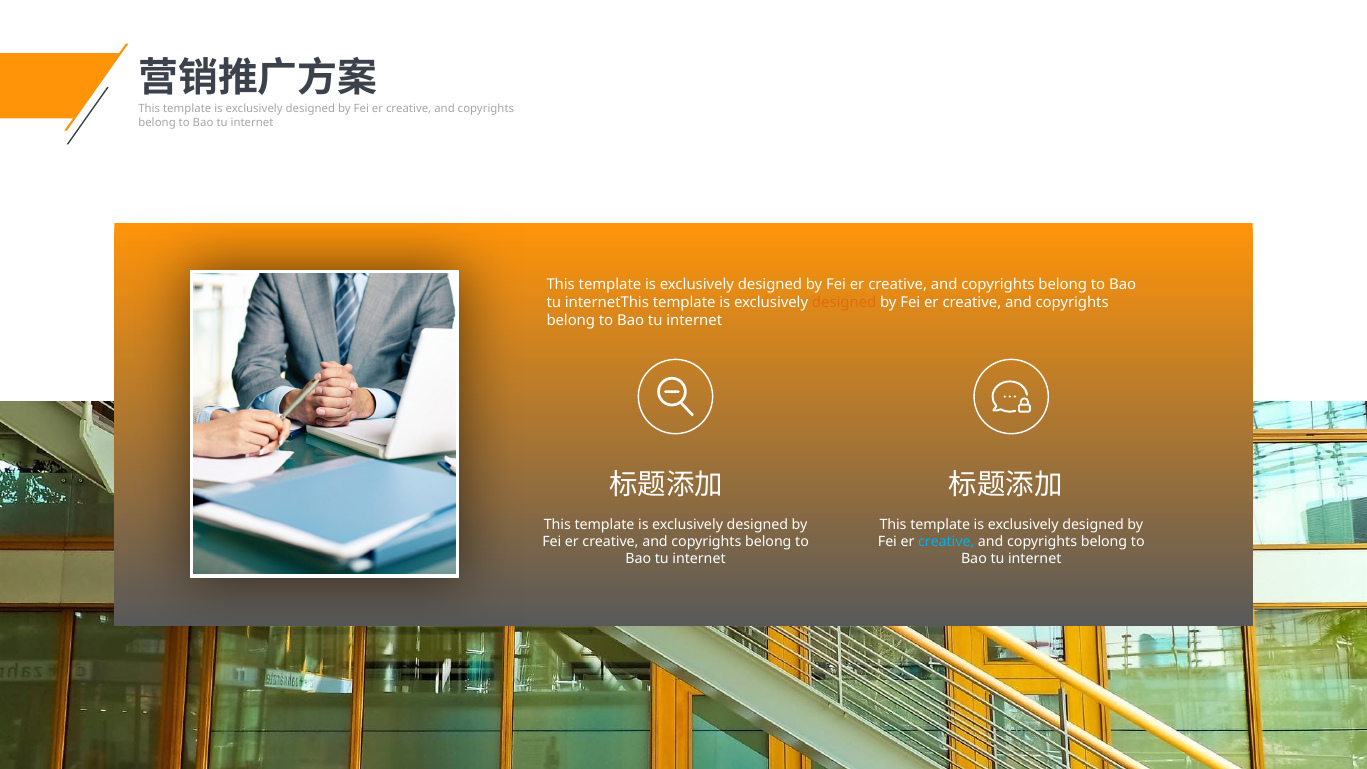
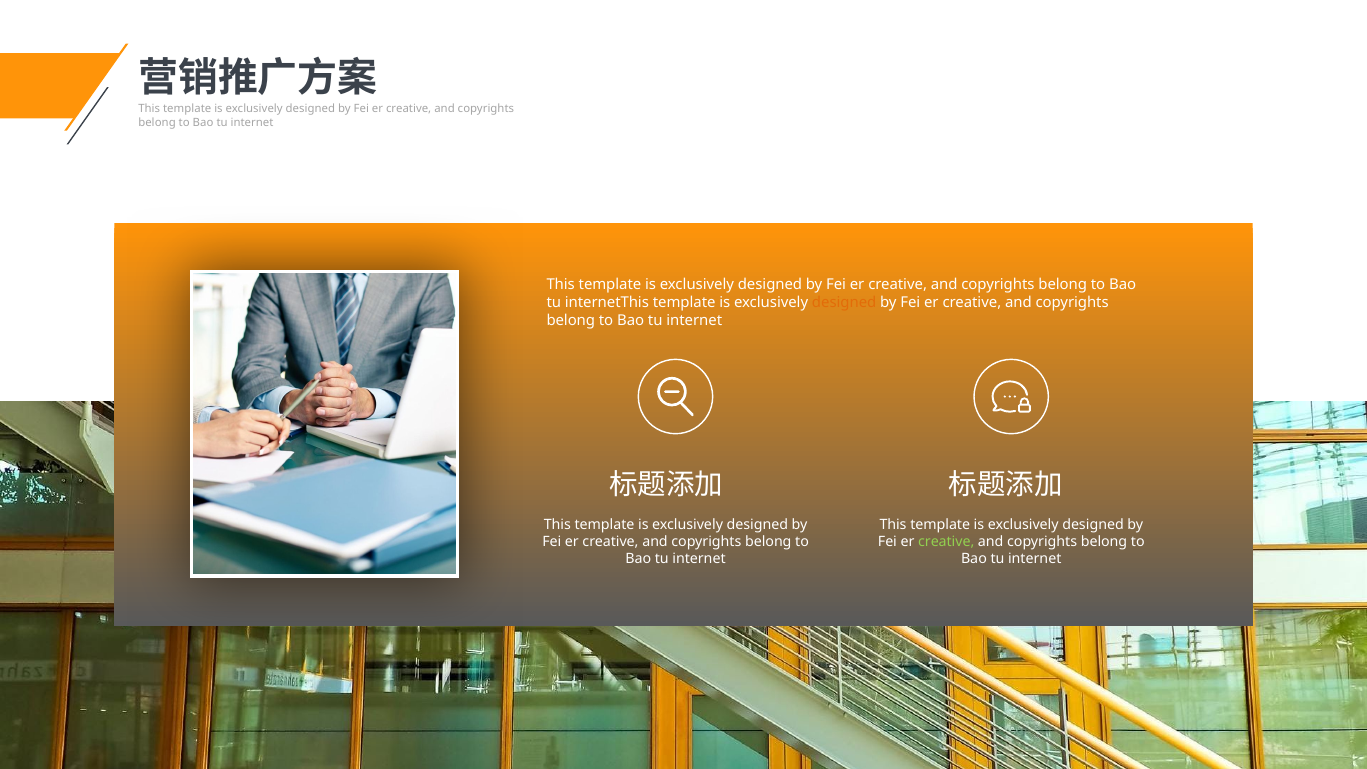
creative colour: light blue -> light green (946, 541)
